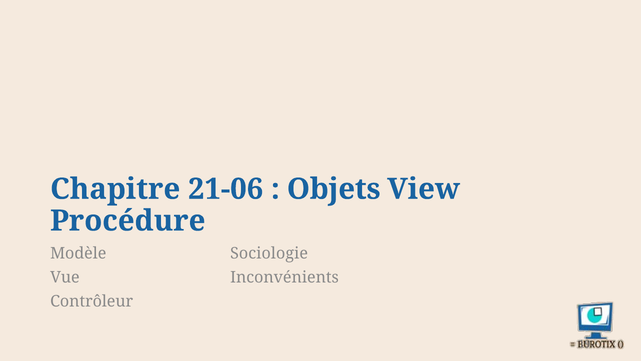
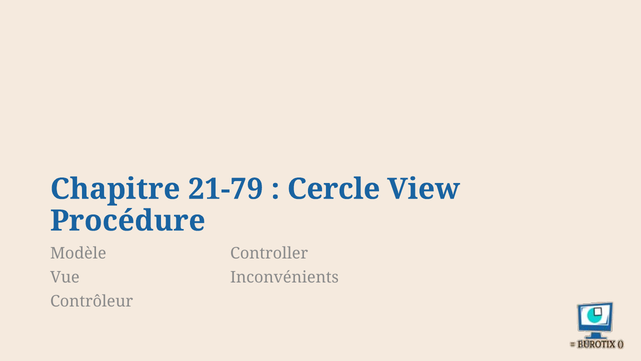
21-06: 21-06 -> 21-79 (226, 189)
Objets: Objets -> Cercle (334, 189)
Sociologie: Sociologie -> Controller (269, 253)
